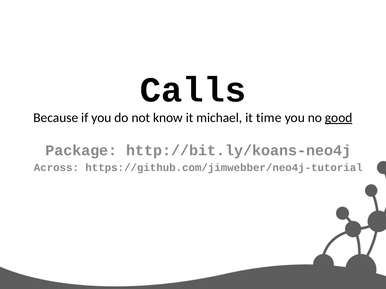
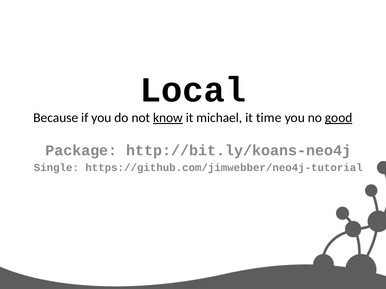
Calls: Calls -> Local (193, 90)
know underline: none -> present (168, 118)
Across: Across -> Single (56, 168)
